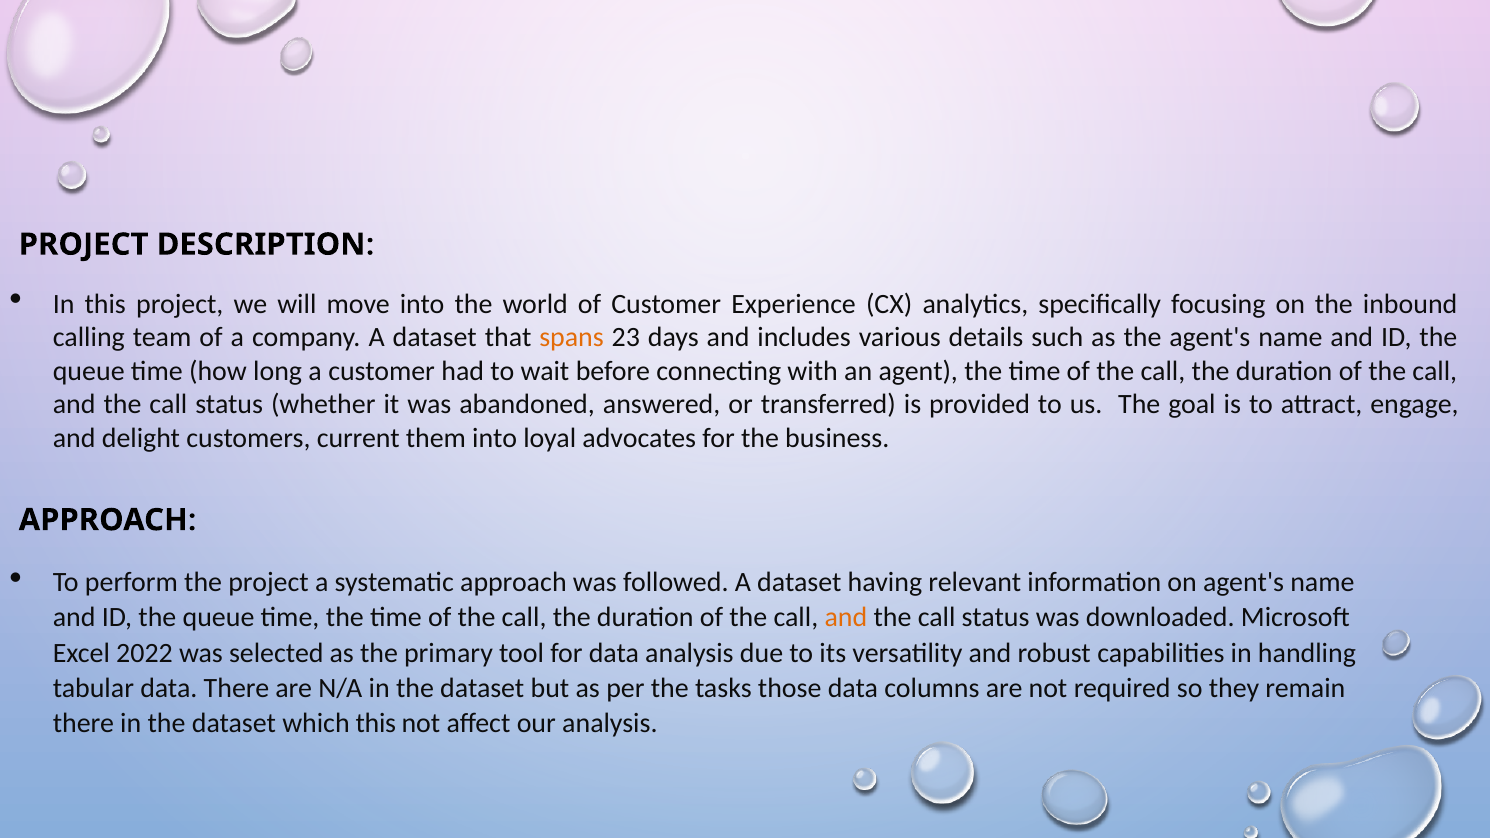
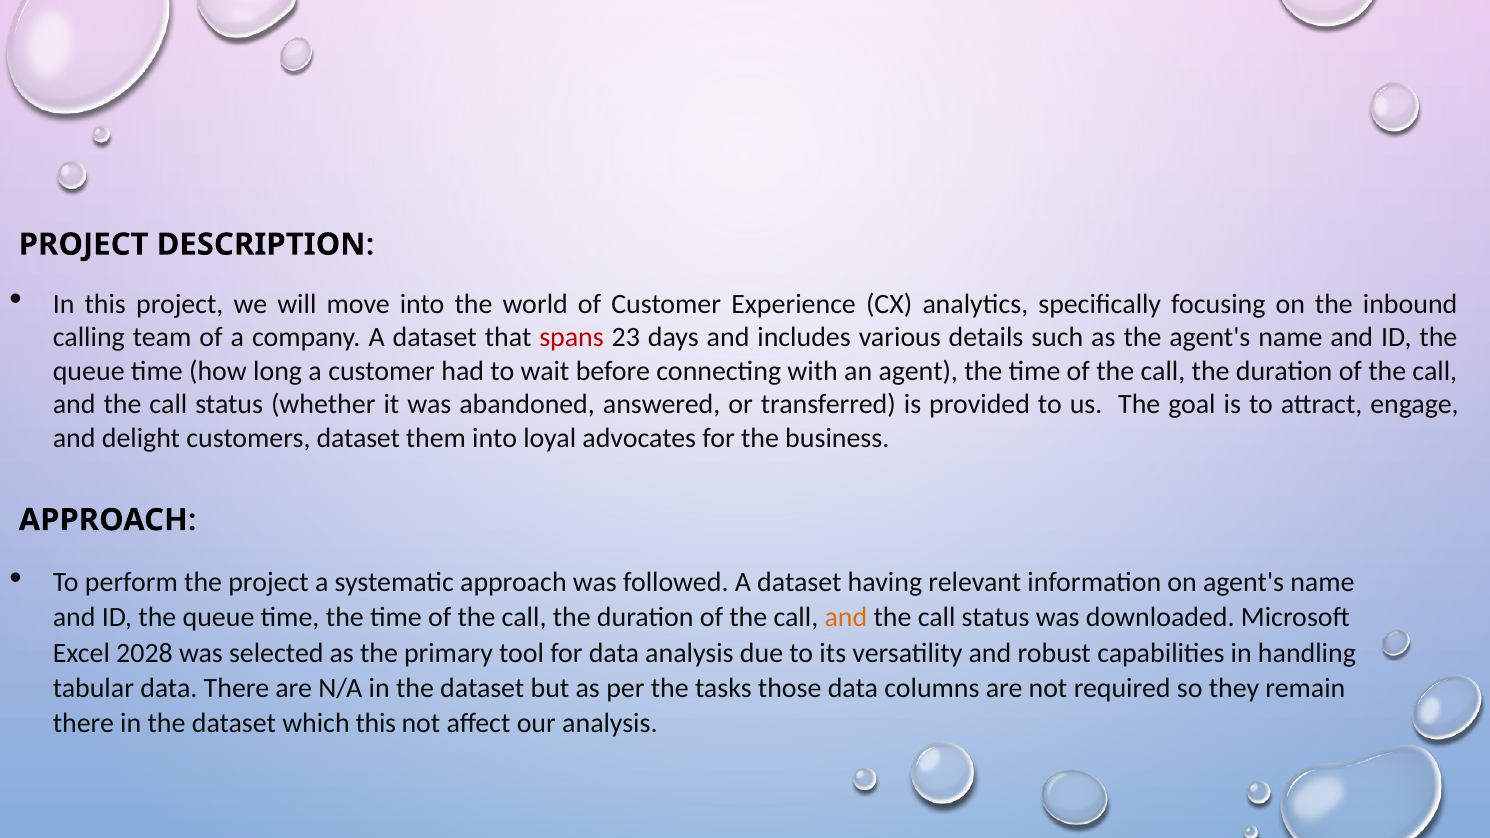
spans colour: orange -> red (572, 338)
customers current: current -> dataset (358, 438)
2022: 2022 -> 2028 (145, 653)
